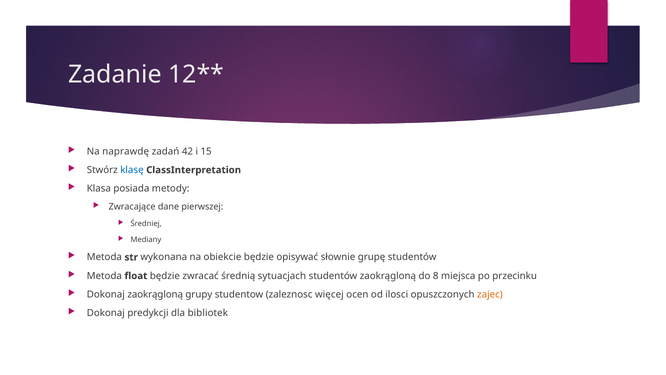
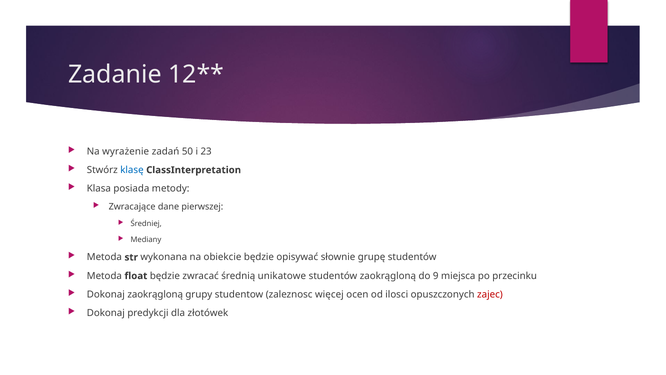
naprawdę: naprawdę -> wyrażenie (126, 151)
42: 42 -> 50 (187, 151)
15: 15 -> 23 (206, 151)
sytuacjach: sytuacjach -> unikatowe (282, 276)
8: 8 -> 9 (436, 276)
zajec colour: orange -> red (490, 294)
bibliotek: bibliotek -> złotówek (208, 313)
